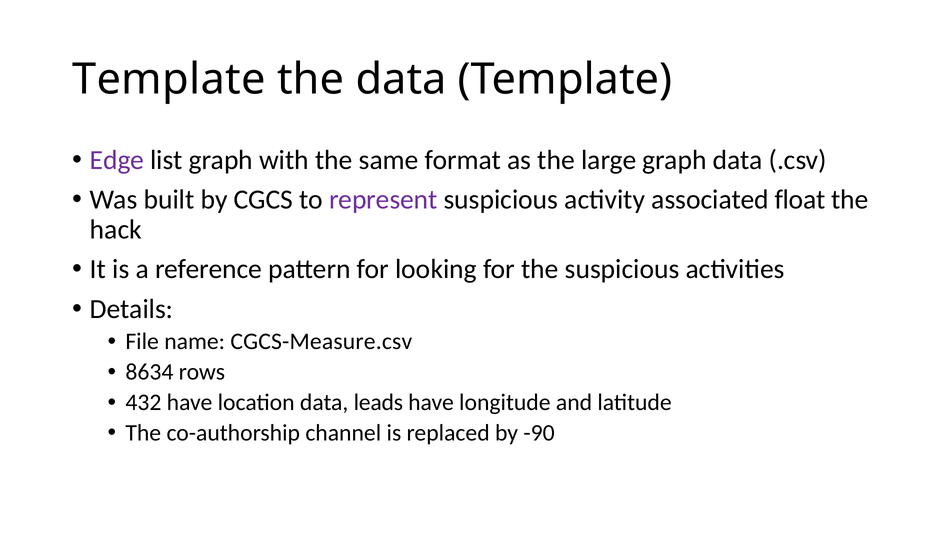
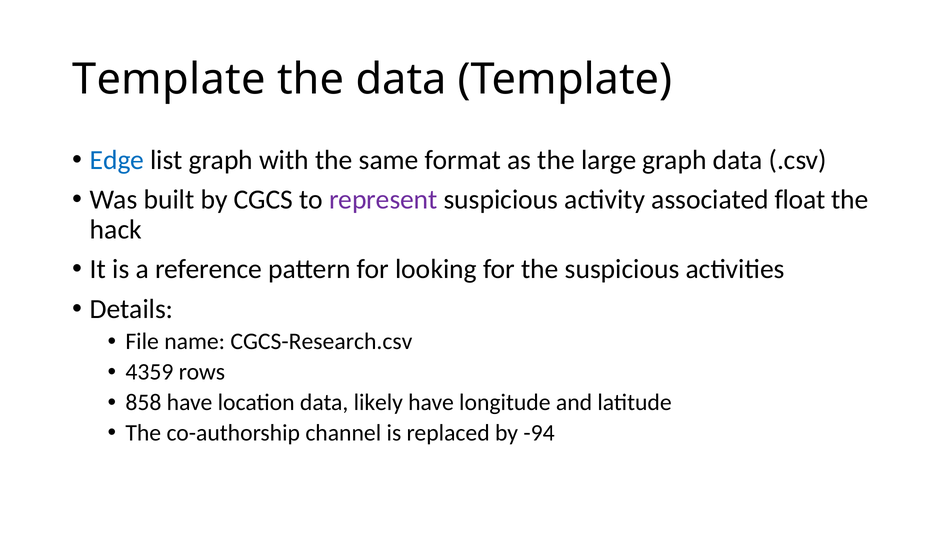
Edge colour: purple -> blue (117, 160)
CGCS-Measure.csv: CGCS-Measure.csv -> CGCS-Research.csv (321, 341)
8634: 8634 -> 4359 (149, 372)
432: 432 -> 858 (143, 402)
leads: leads -> likely (378, 402)
-90: -90 -> -94 (539, 433)
